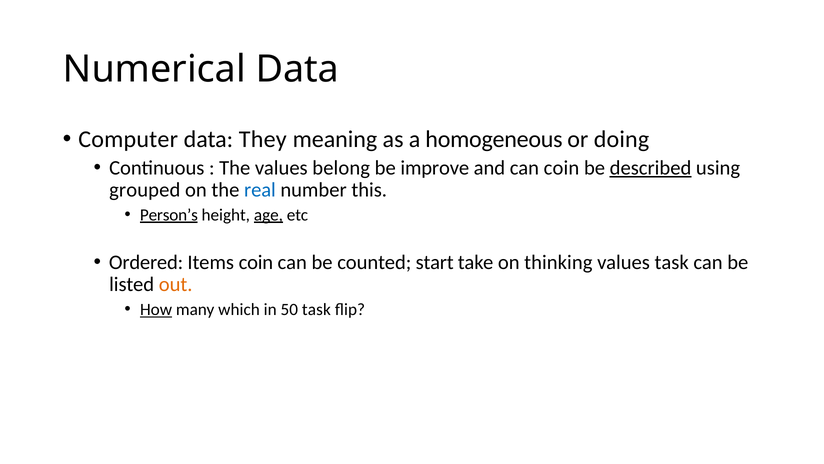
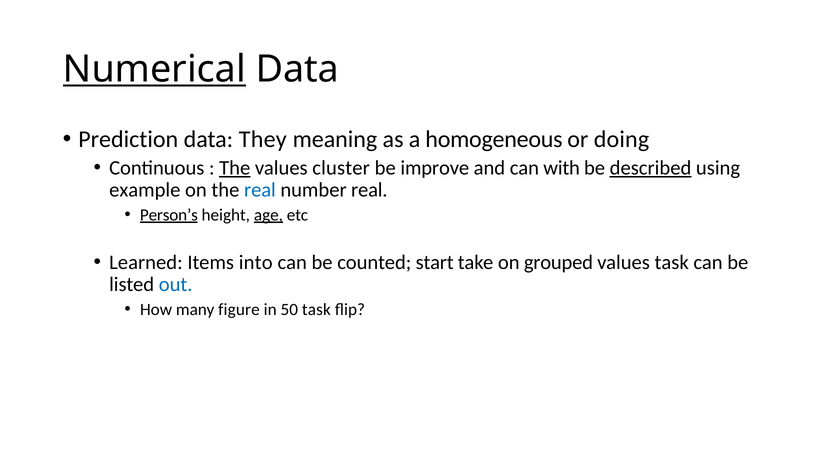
Numerical underline: none -> present (154, 69)
Computer: Computer -> Prediction (128, 139)
The underline: none -> present (235, 168)
belong: belong -> cluster (341, 168)
can coin: coin -> with (562, 168)
grouped: grouped -> example (145, 190)
number this: this -> real (369, 190)
Ordered: Ordered -> Learned (146, 262)
Items coin: coin -> into (256, 262)
thinking: thinking -> grouped (558, 262)
out colour: orange -> blue (176, 284)
How underline: present -> none (156, 309)
which: which -> figure (239, 309)
